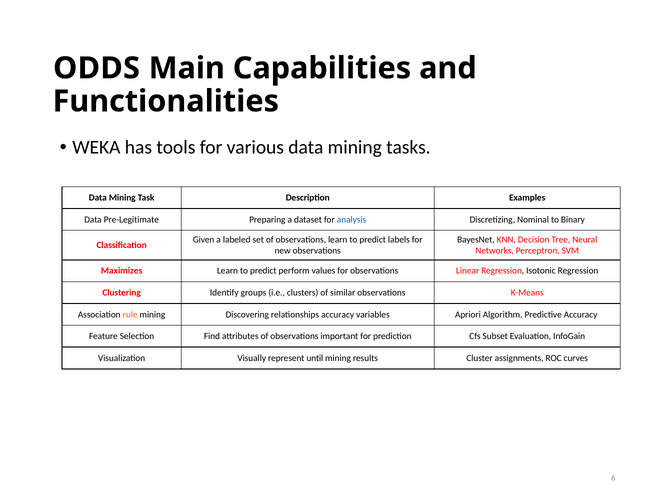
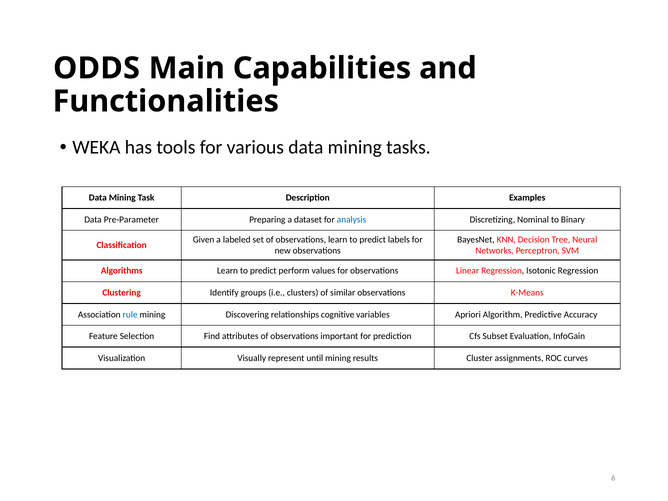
Pre-Legitimate: Pre-Legitimate -> Pre-Parameter (131, 220)
Maximizes: Maximizes -> Algorithms (122, 271)
rule colour: orange -> blue (130, 314)
relationships accuracy: accuracy -> cognitive (338, 314)
